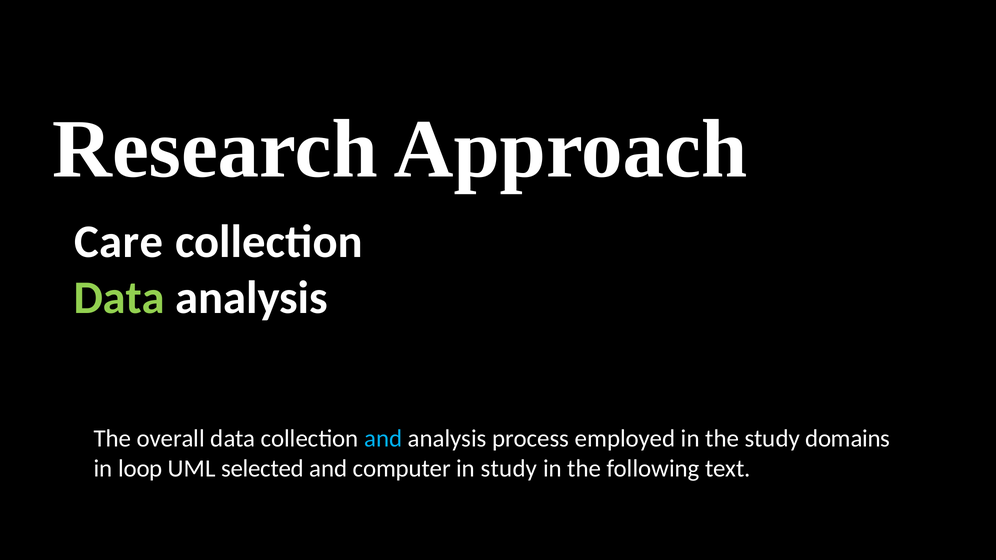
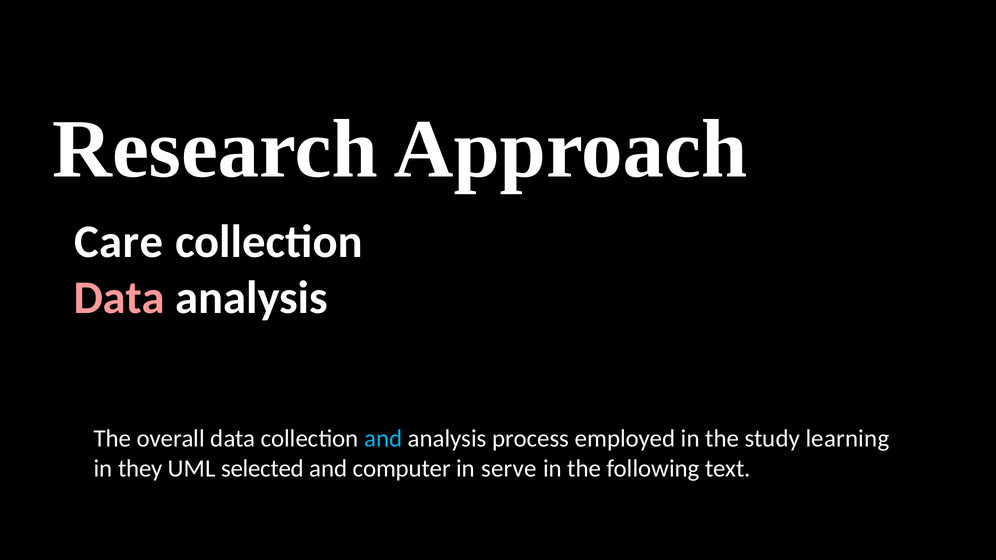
Data colour: light green -> pink (119, 298)
domains: domains -> learning (847, 439)
loop: loop -> they (140, 469)
in study: study -> serve (509, 469)
